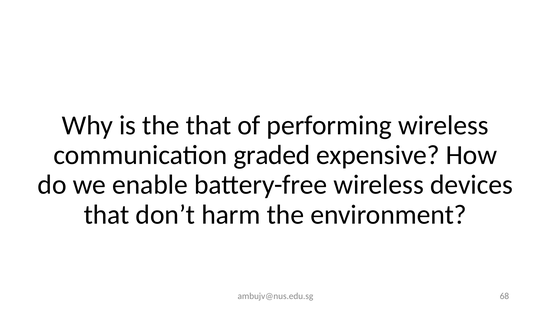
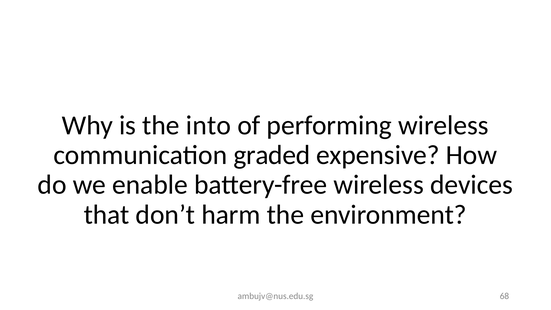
the that: that -> into (208, 125)
